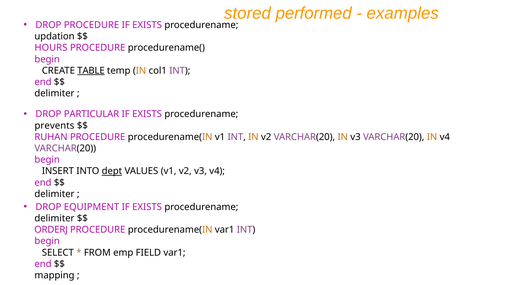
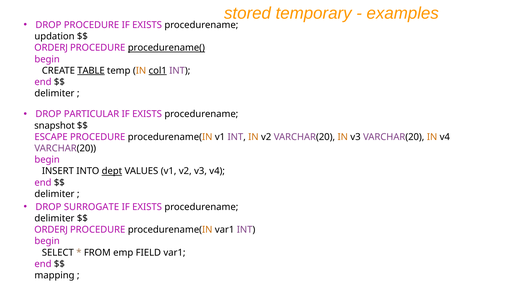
performed: performed -> temporary (314, 13)
HOURS: HOURS -> ORDERJ (51, 48)
procedurename( underline: none -> present (166, 48)
col1 underline: none -> present (158, 71)
prevents: prevents -> snapshot (55, 125)
RUHAN: RUHAN -> ESCAPE (51, 137)
EQUIPMENT: EQUIPMENT -> SURROGATE (91, 207)
